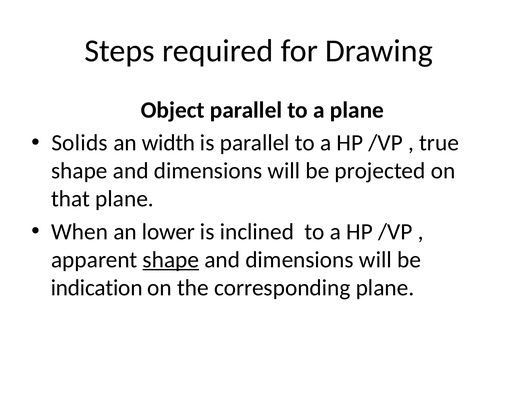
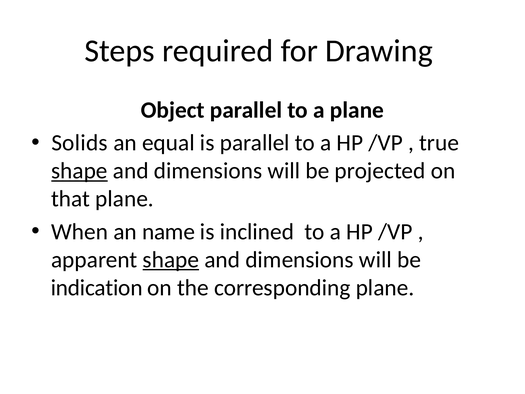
width: width -> equal (168, 143)
shape underline: none -> present (79, 171)
lower: lower -> name (168, 232)
